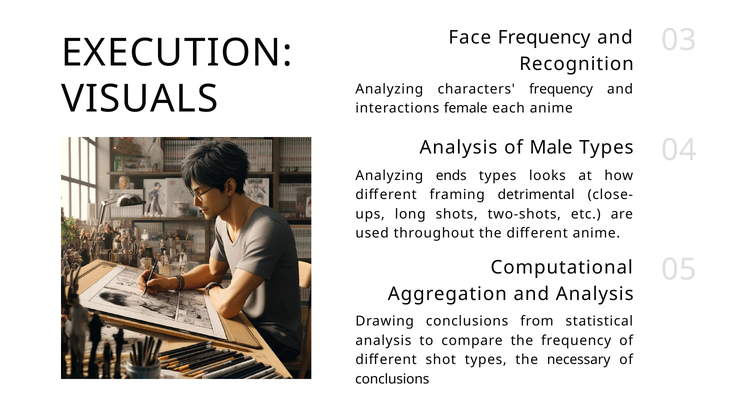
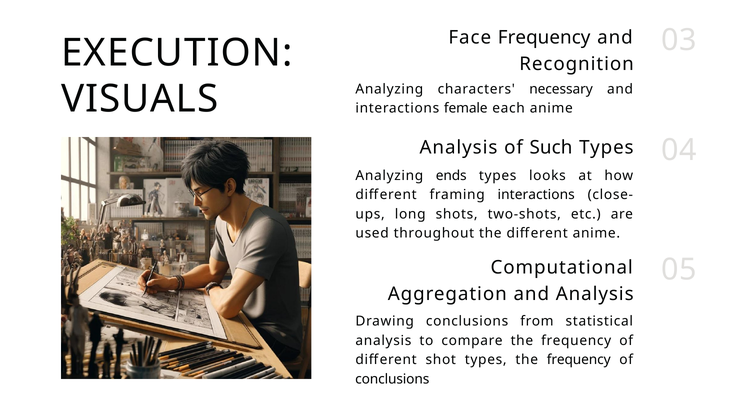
characters frequency: frequency -> necessary (561, 89)
Male: Male -> Such (551, 148)
framing detrimental: detrimental -> interactions (536, 195)
types the necessary: necessary -> frequency (579, 360)
